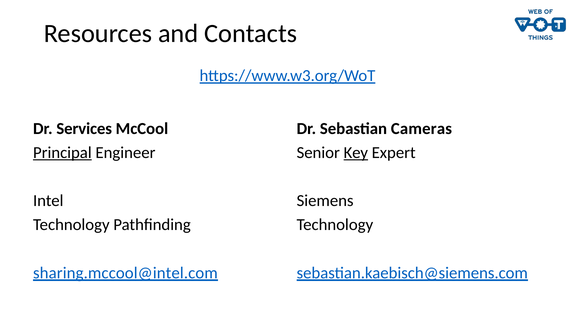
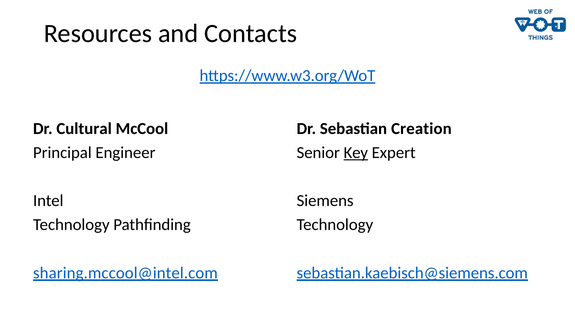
Services: Services -> Cultural (84, 129)
Cameras: Cameras -> Creation (421, 129)
Principal underline: present -> none (62, 153)
